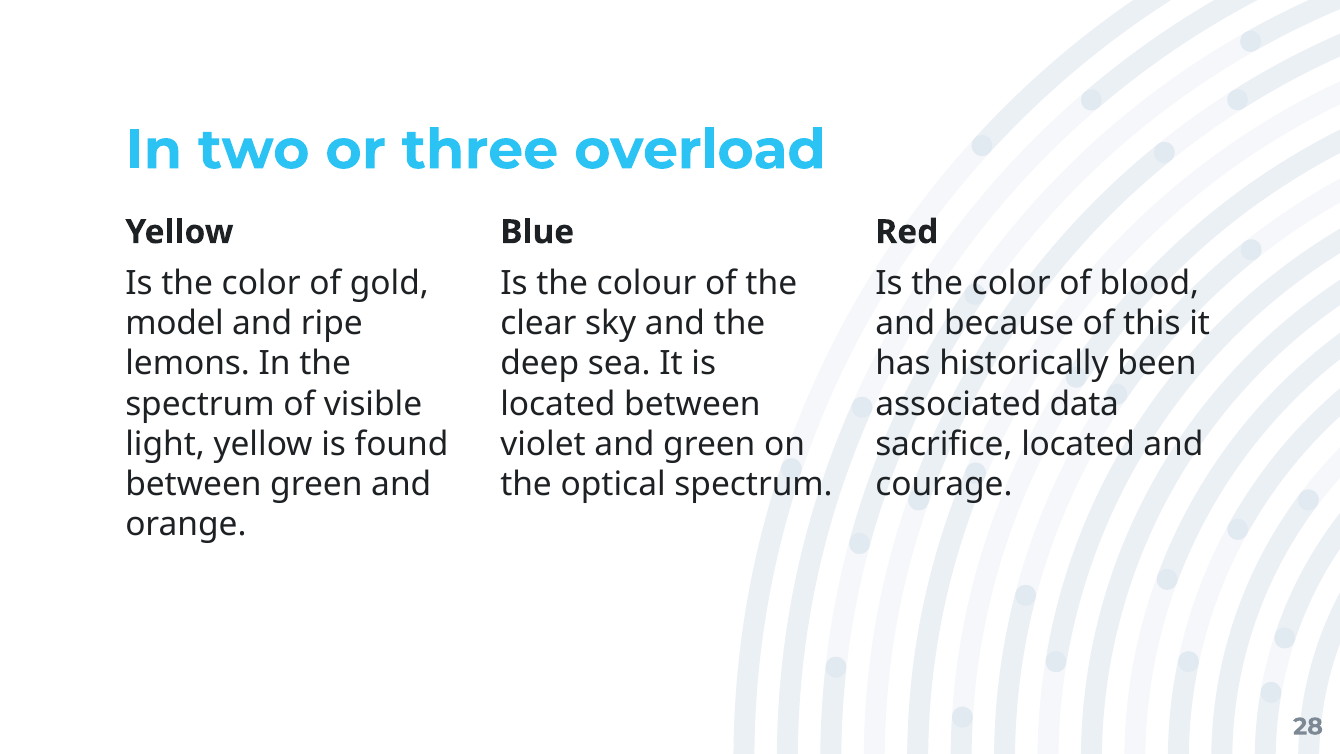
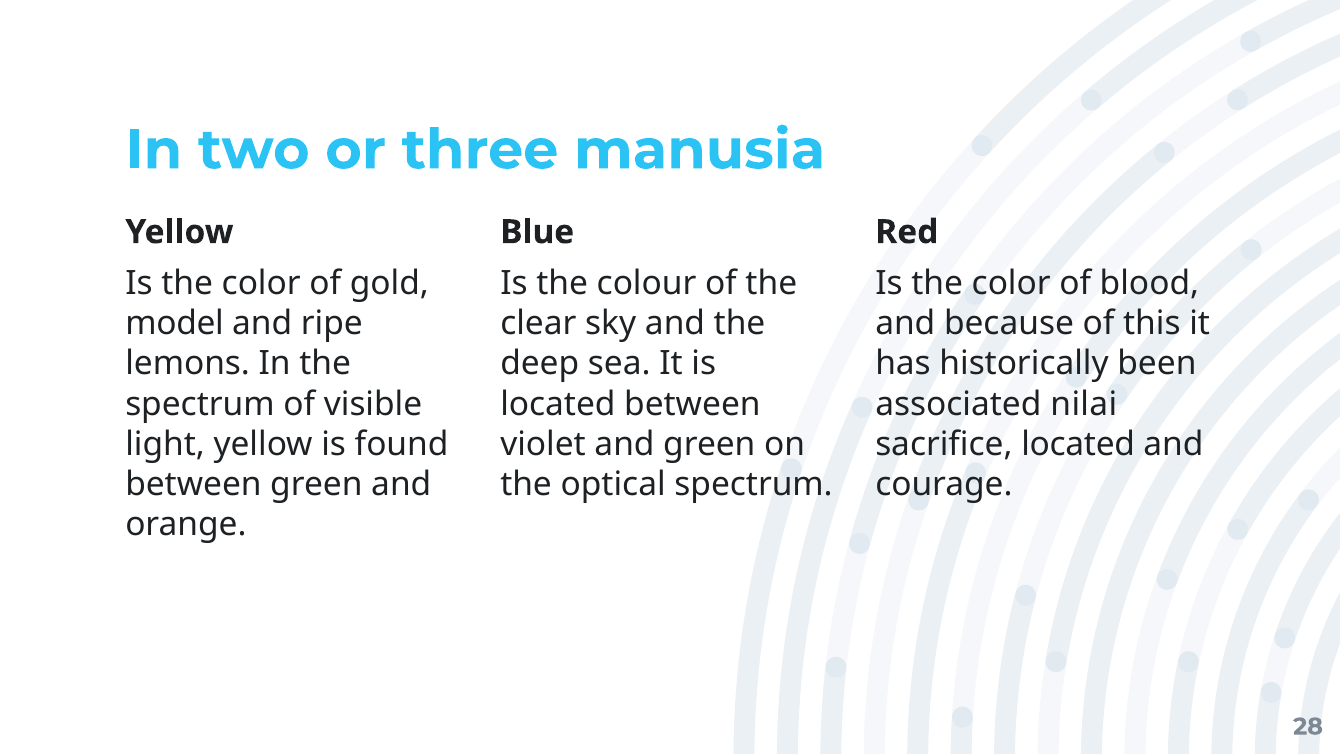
overload: overload -> manusia (700, 150)
data: data -> nilai (1084, 404)
